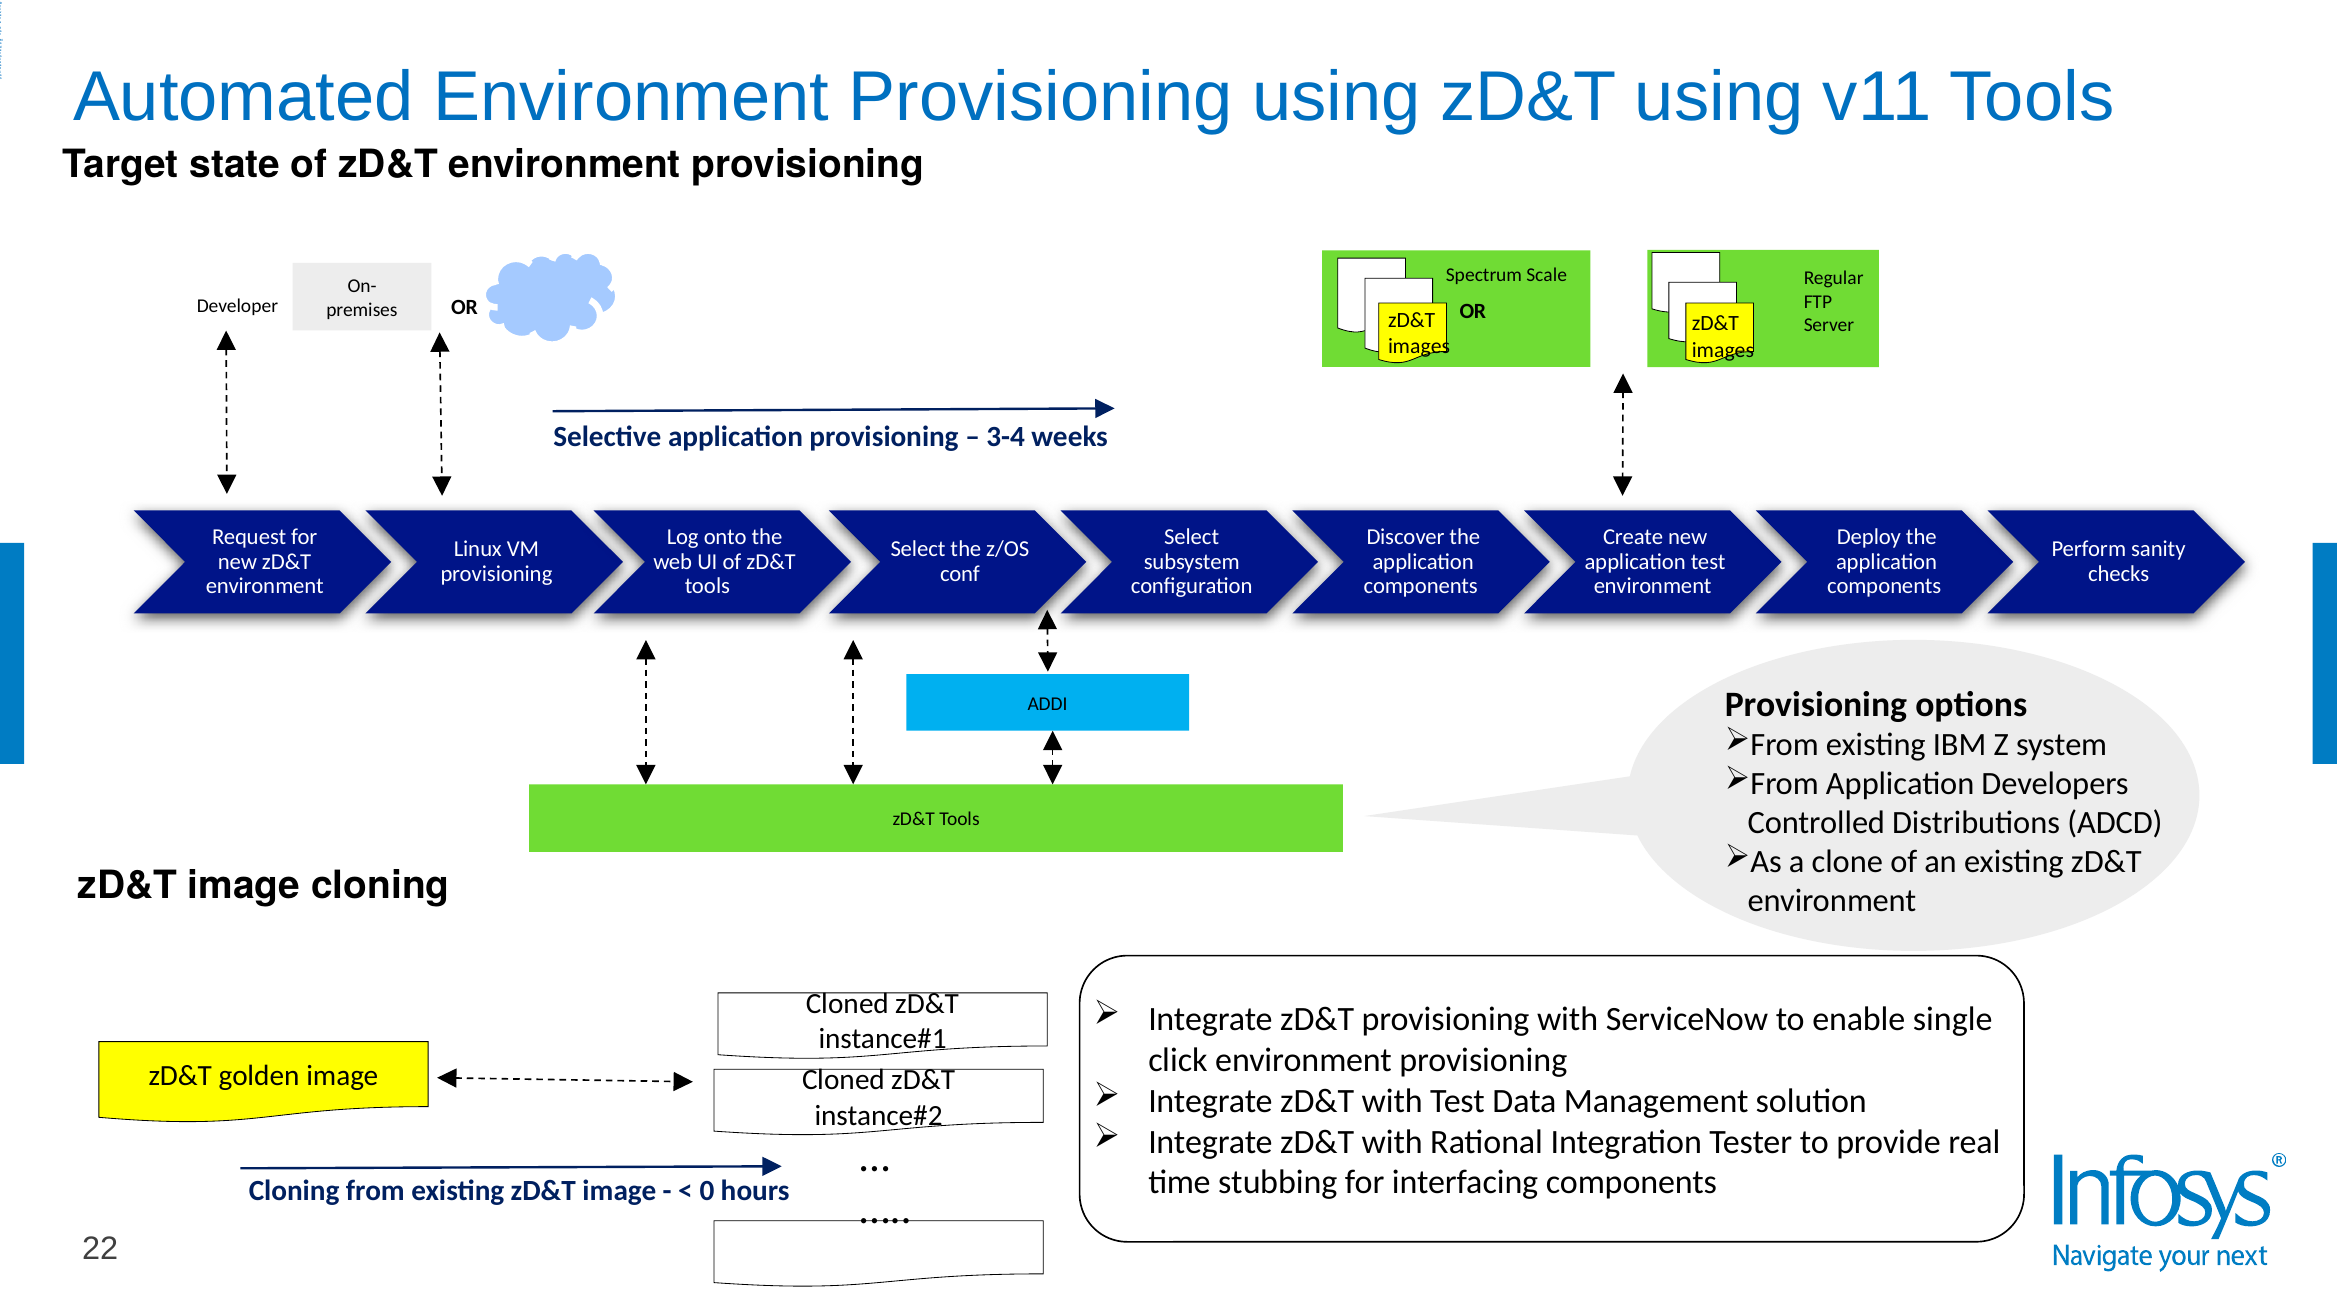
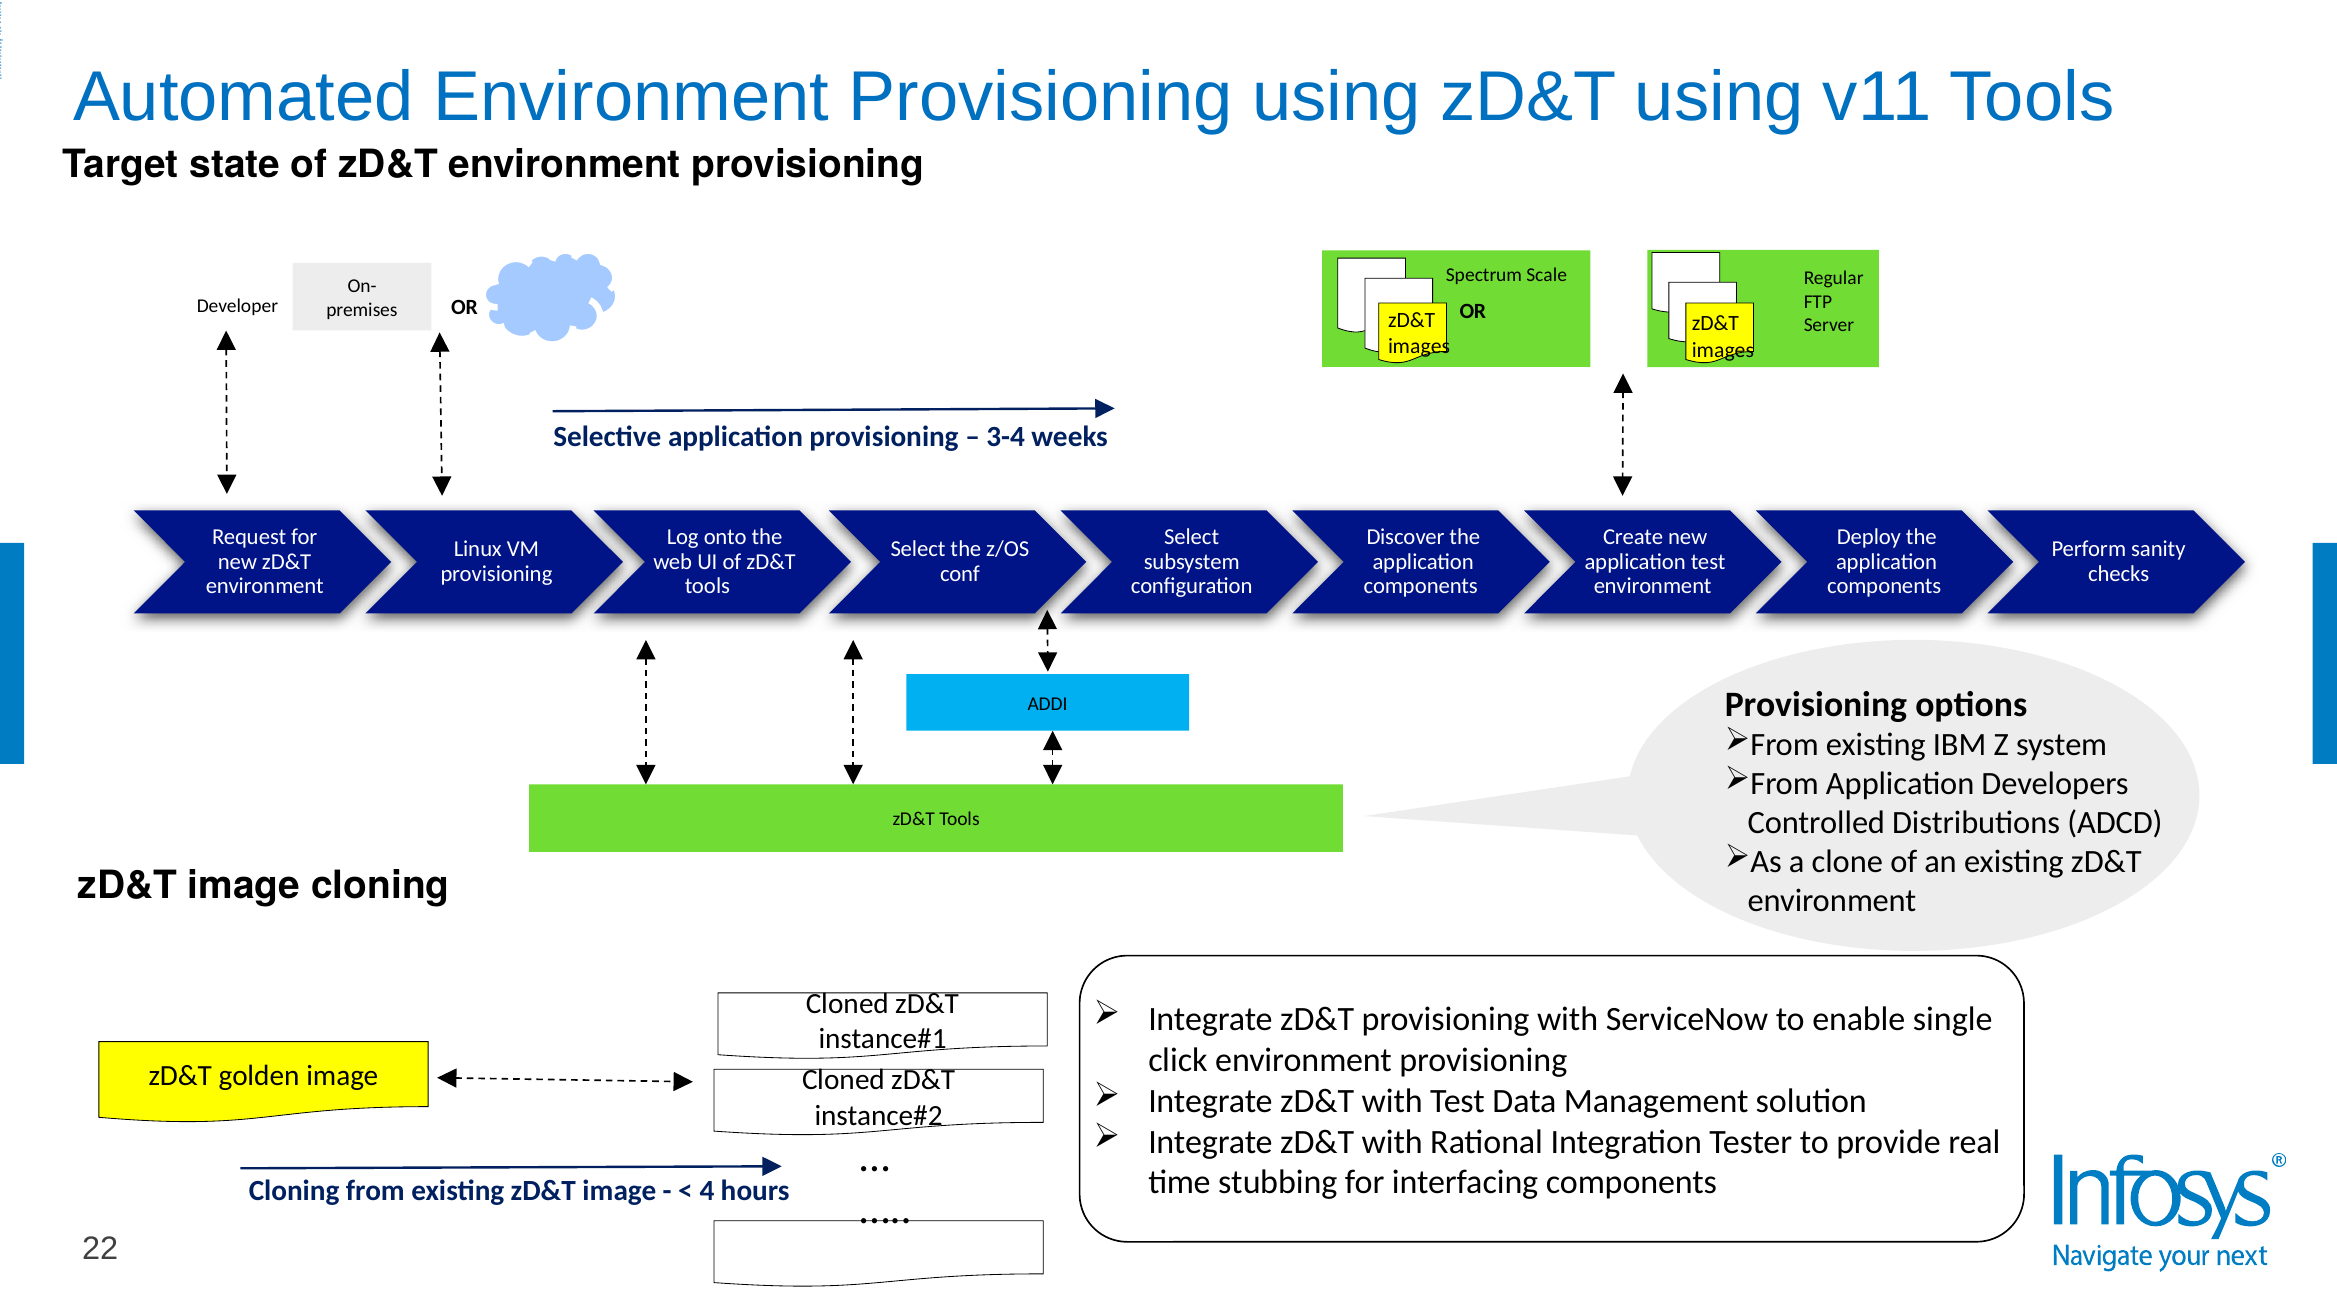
0: 0 -> 4 (707, 1191)
